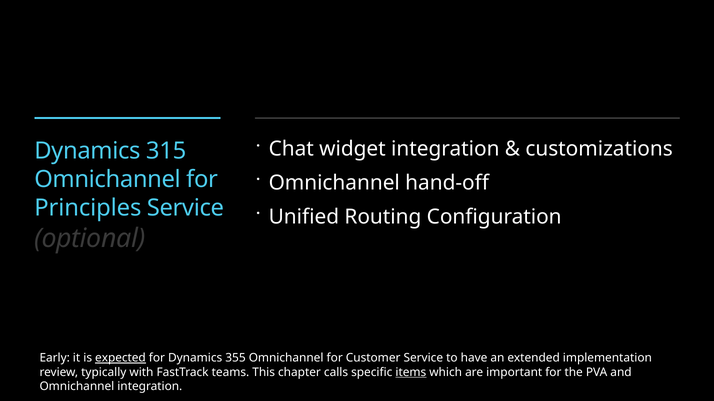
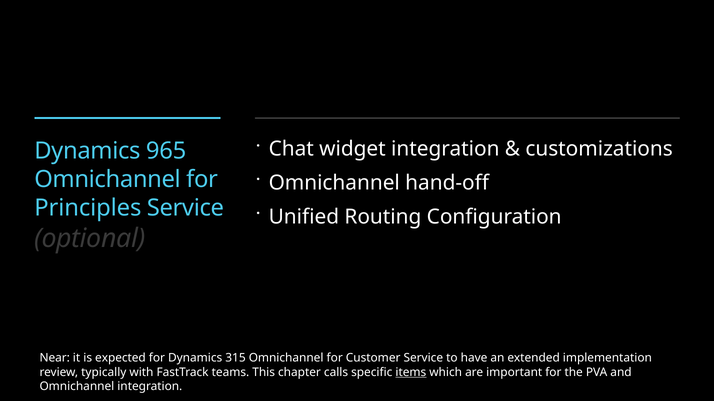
315: 315 -> 965 (166, 151)
Early: Early -> Near (55, 358)
expected underline: present -> none (120, 358)
355: 355 -> 315 (236, 358)
